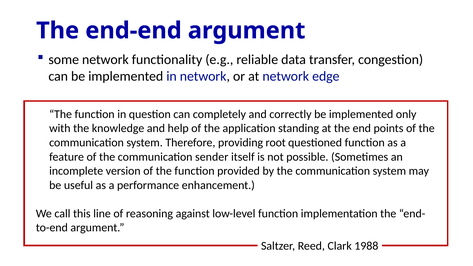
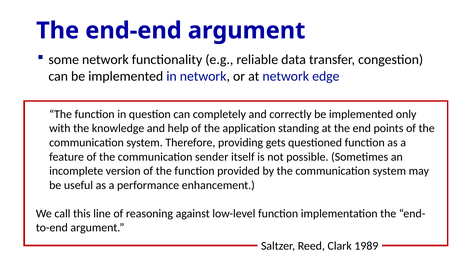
root: root -> gets (276, 143)
1988: 1988 -> 1989 (366, 246)
